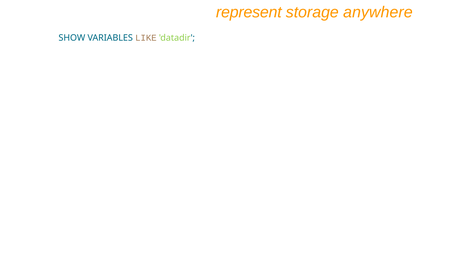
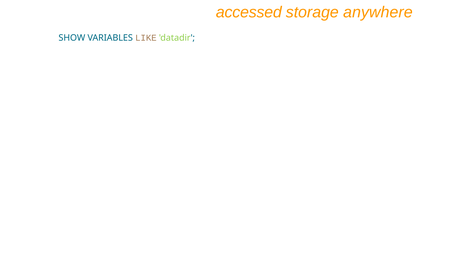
represent: represent -> accessed (249, 12)
